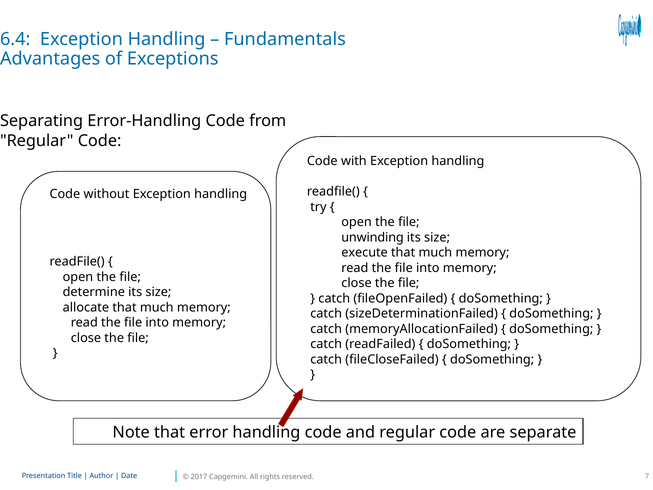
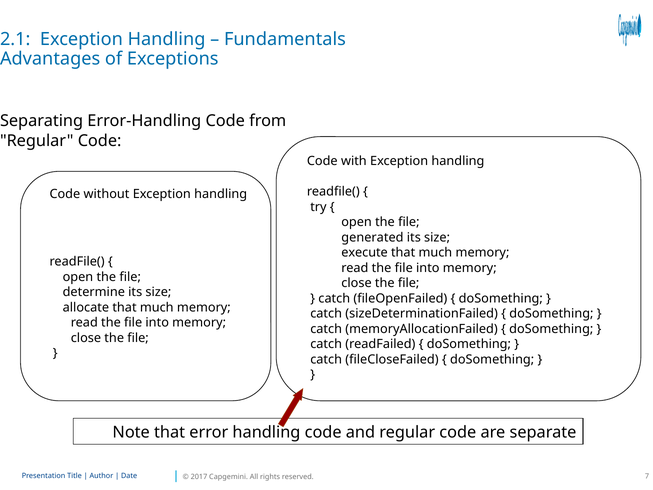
6.4: 6.4 -> 2.1 (15, 39)
unwinding: unwinding -> generated (372, 237)
